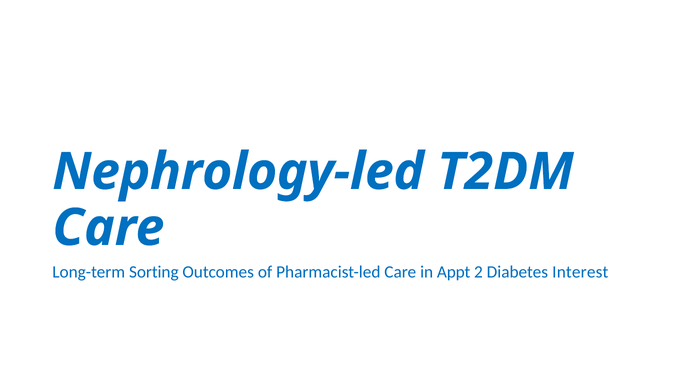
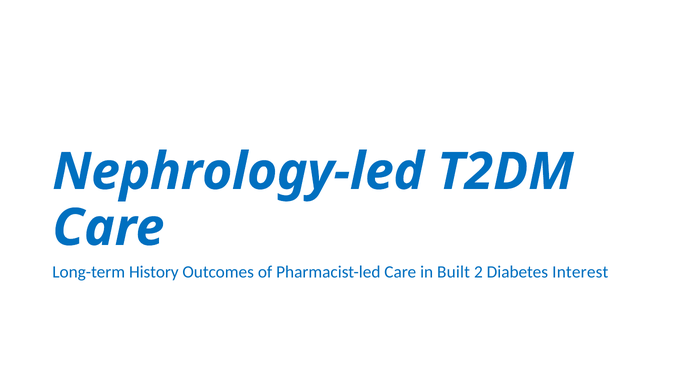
Sorting: Sorting -> History (154, 272)
Appt: Appt -> Built (454, 272)
